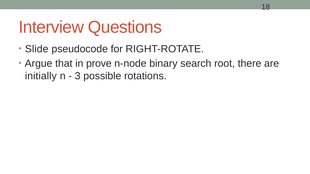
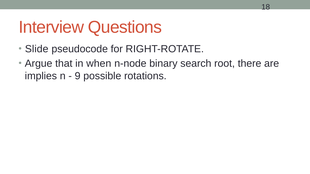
prove: prove -> when (99, 64)
initially: initially -> implies (41, 76)
3: 3 -> 9 (78, 76)
